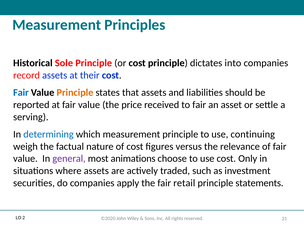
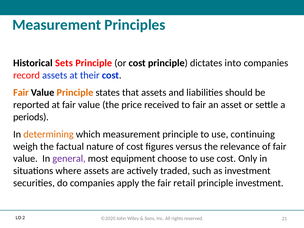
Sole: Sole -> Sets (64, 63)
Fair colour: blue -> orange (21, 93)
serving: serving -> periods (31, 117)
determining colour: blue -> orange (48, 134)
animations: animations -> equipment (133, 159)
principle statements: statements -> investment (259, 183)
